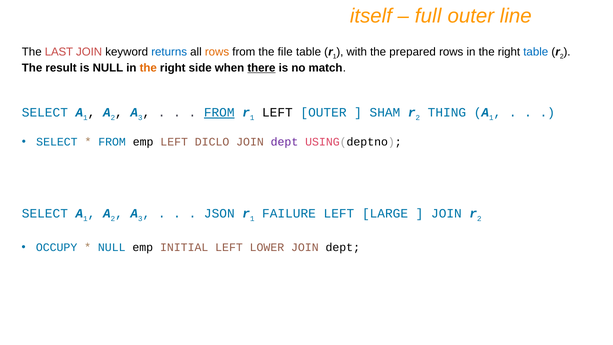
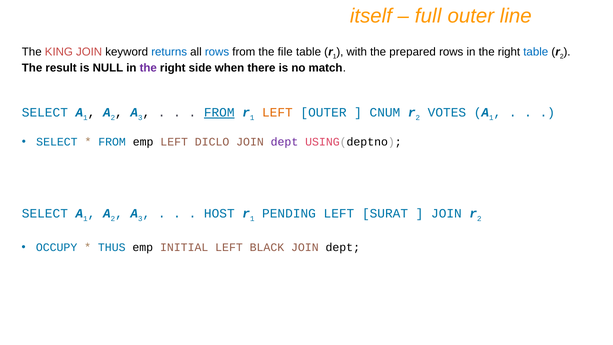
LAST: LAST -> KING (59, 52)
rows colour: orange -> blue (217, 52)
the colour: orange -> purple (148, 68)
there underline: present -> none (261, 68)
LEFT colour: black -> orange (277, 113)
SHAM: SHAM -> CNUM (385, 113)
THING: THING -> VOTES (447, 113)
JSON: JSON -> HOST (219, 214)
FAILURE: FAILURE -> PENDING (289, 214)
LARGE: LARGE -> SURAT (385, 214)
NULL: NULL -> THUS (112, 248)
LOWER: LOWER -> BLACK (267, 248)
